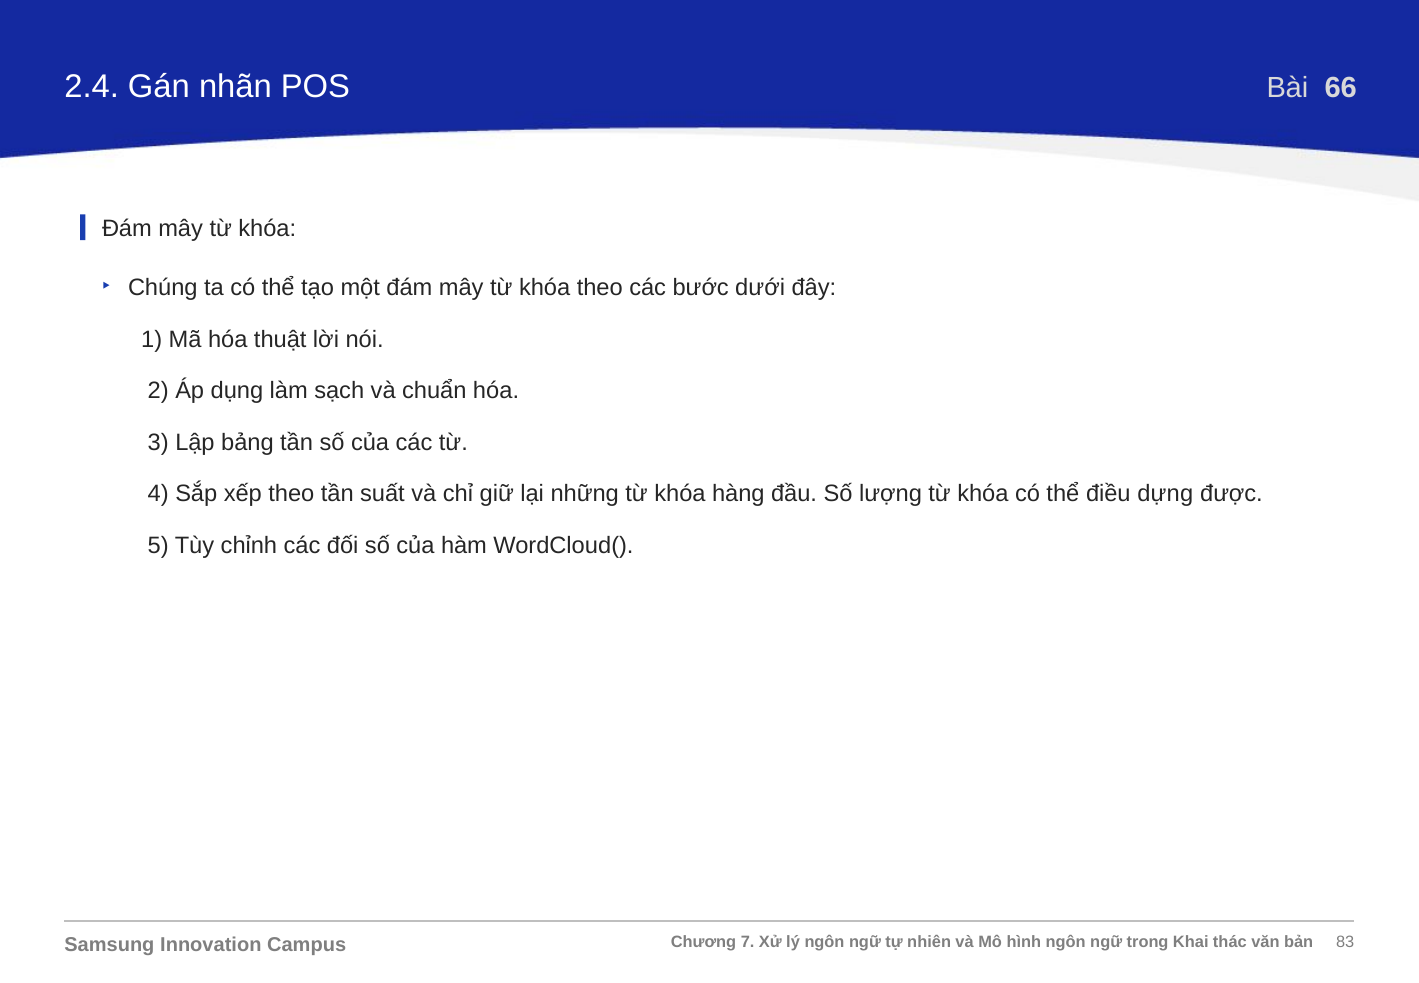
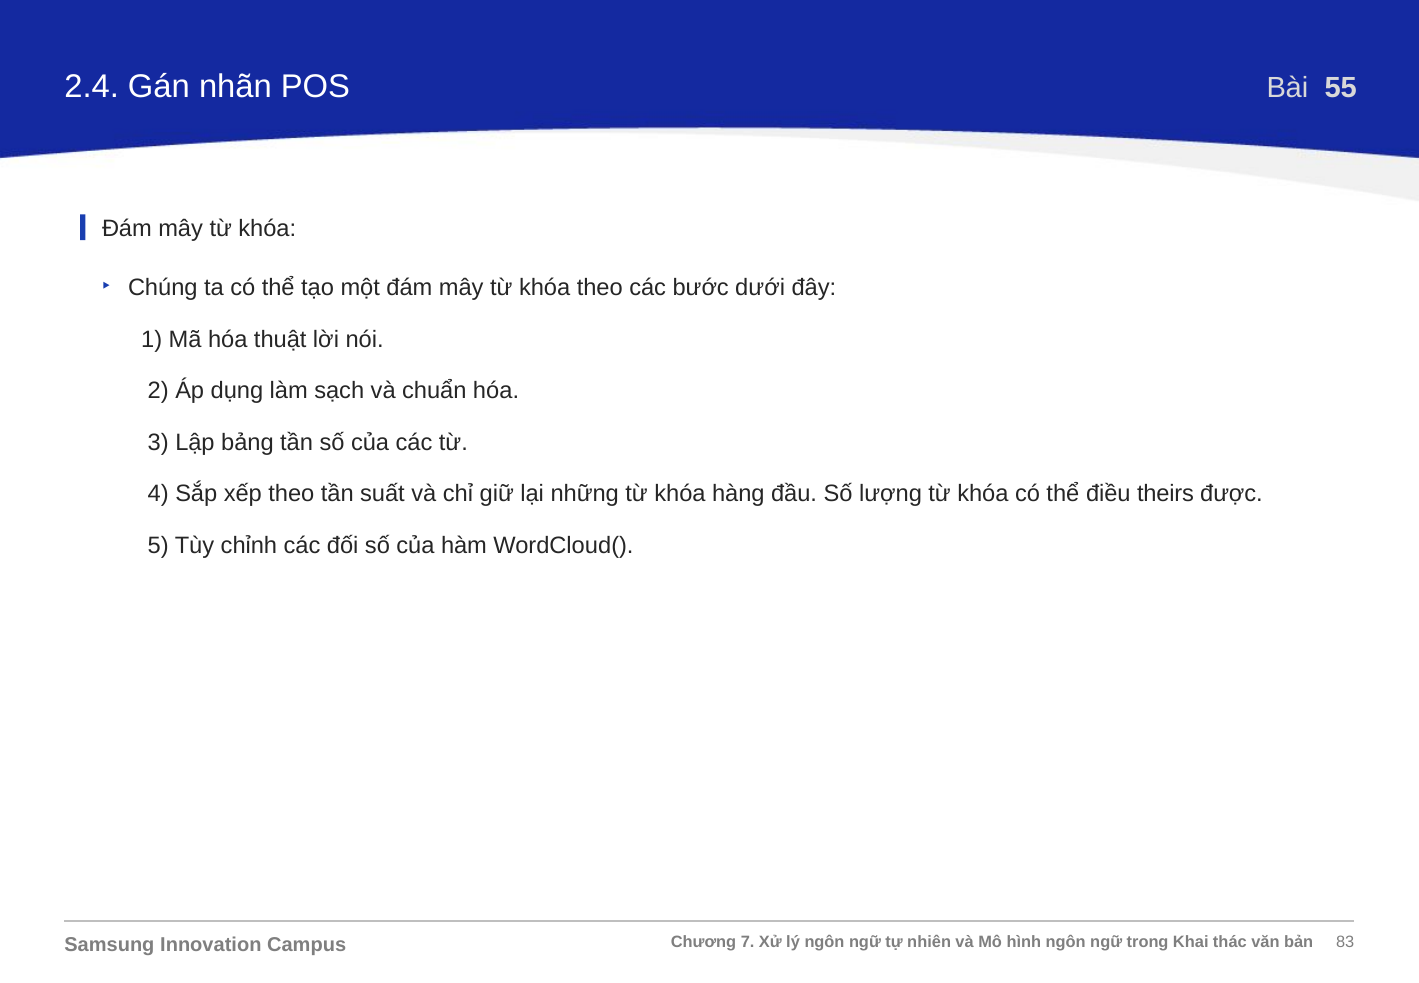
66: 66 -> 55 (1341, 88)
dựng: dựng -> theirs (1166, 494)
